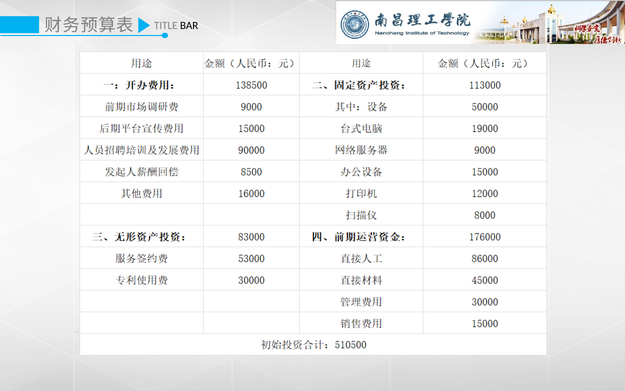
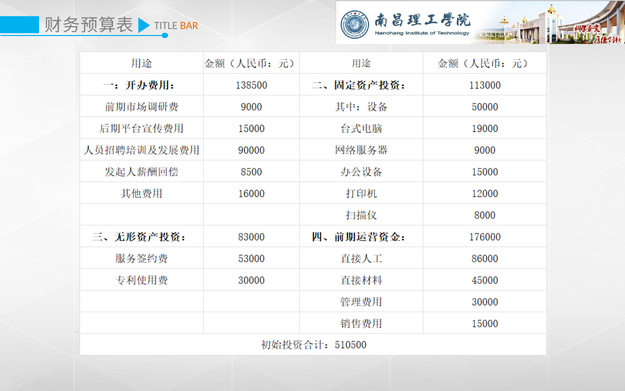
BAR colour: black -> orange (189, 25)
